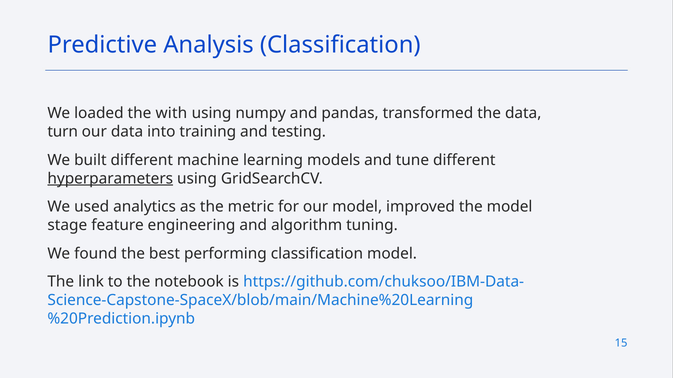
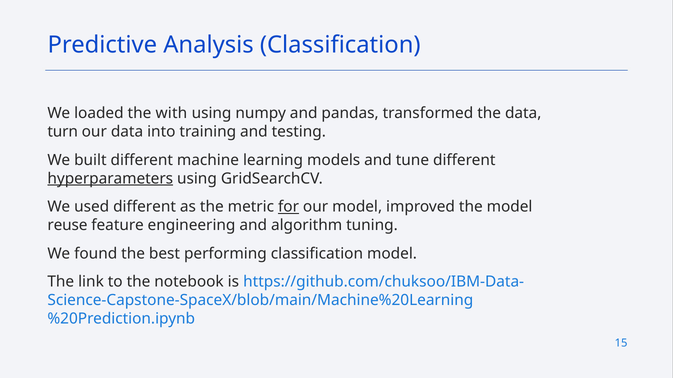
used analytics: analytics -> different (145, 207)
for underline: none -> present (289, 207)
stage: stage -> reuse (67, 226)
